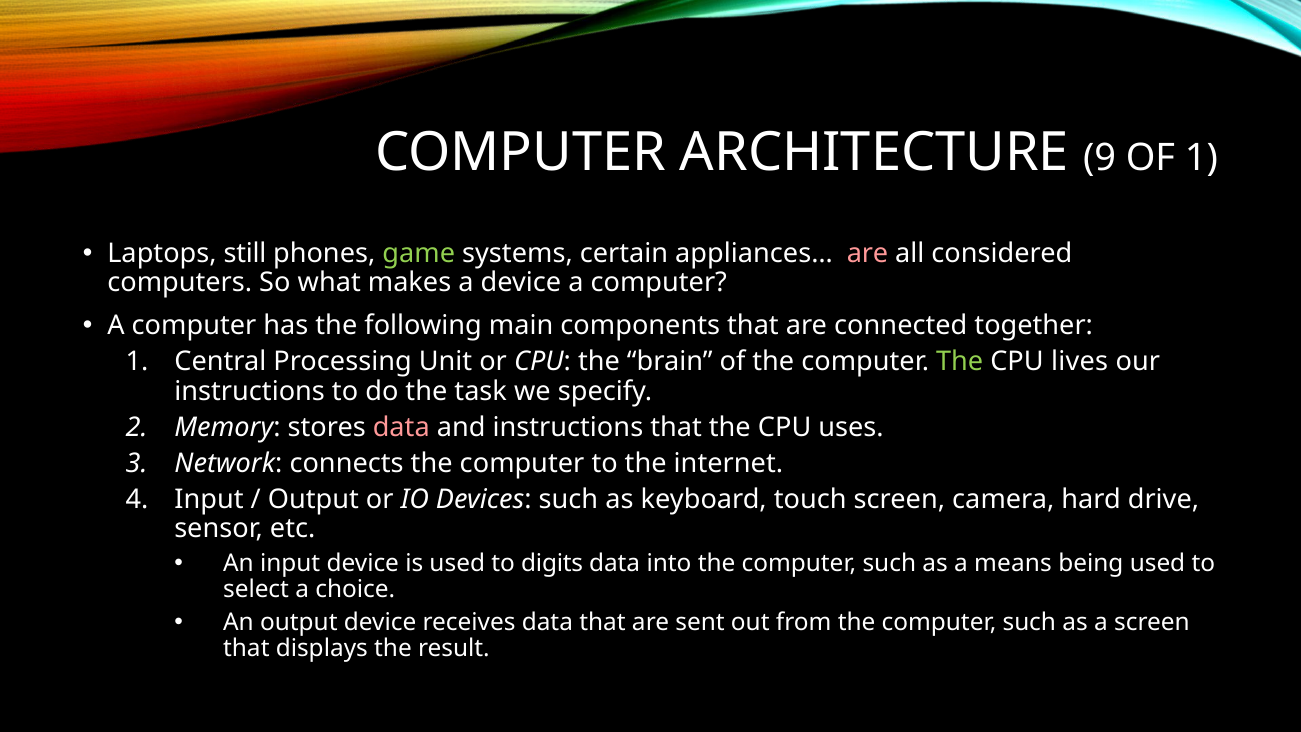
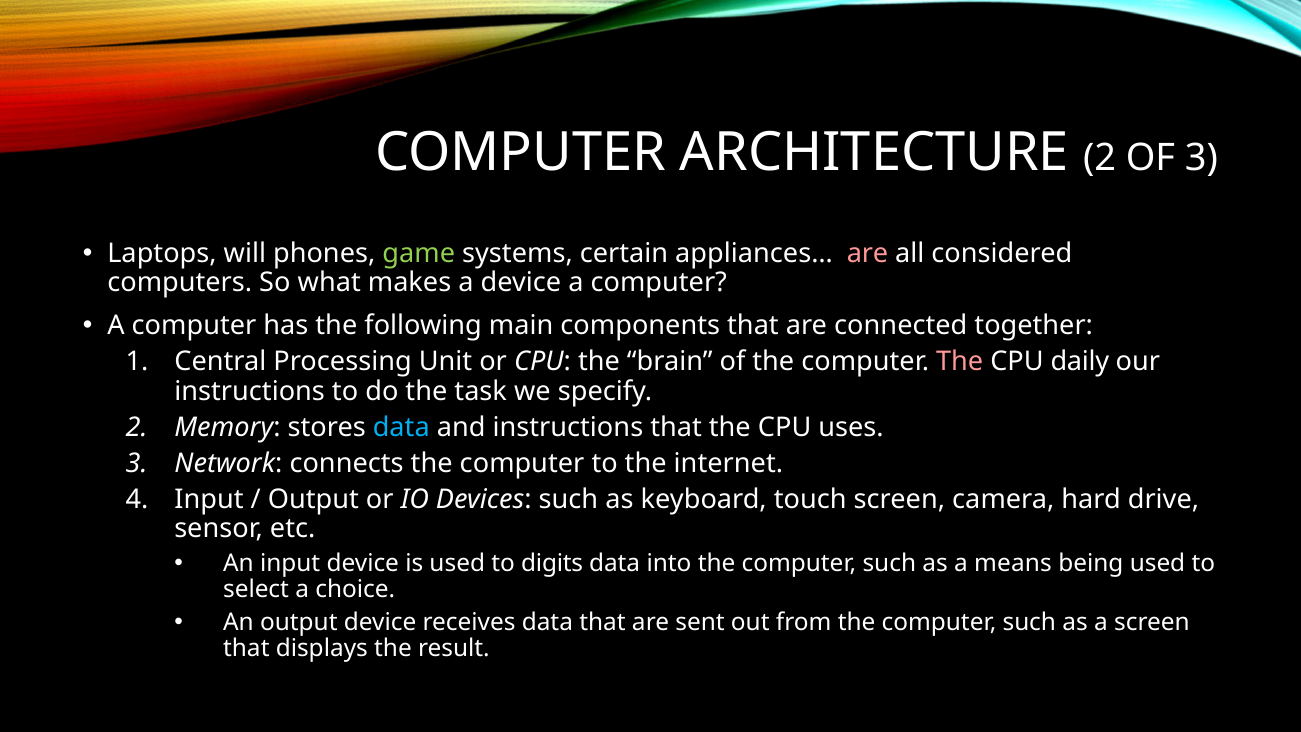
ARCHITECTURE 9: 9 -> 2 (1100, 158)
OF 1: 1 -> 3 (1201, 158)
still: still -> will (245, 254)
The colour: light green -> pink (960, 362)
lives: lives -> daily (1080, 362)
data colour: pink -> light blue (401, 427)
